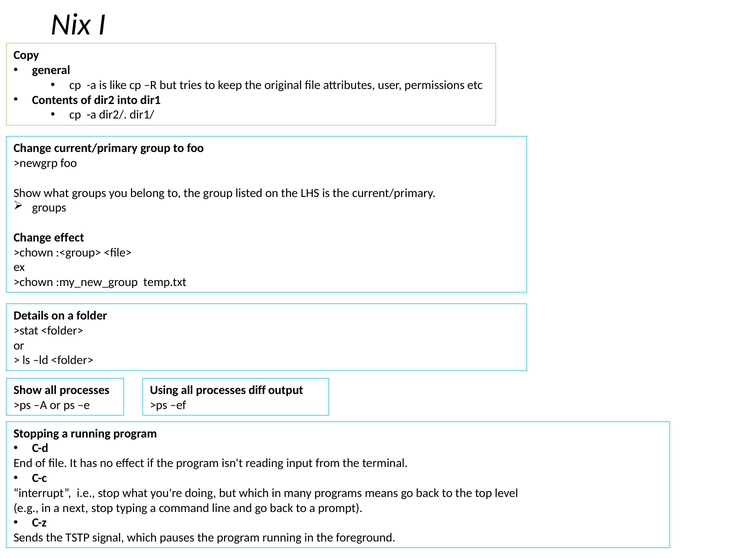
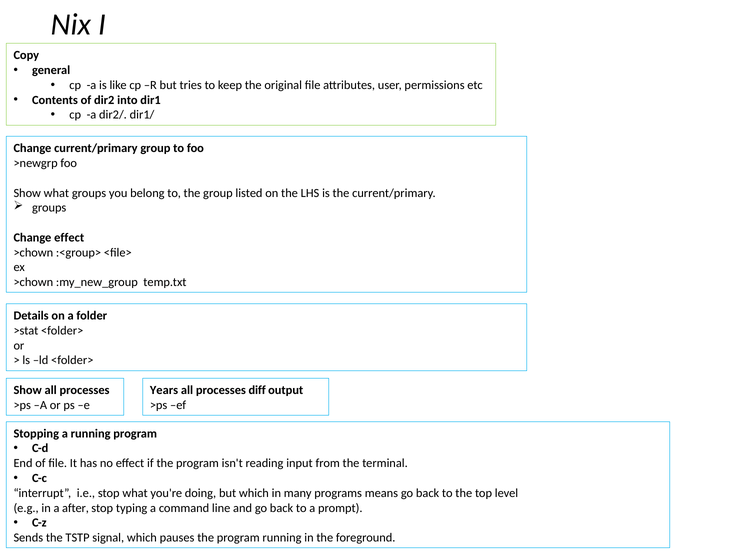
Using: Using -> Years (164, 390)
next: next -> after (75, 508)
